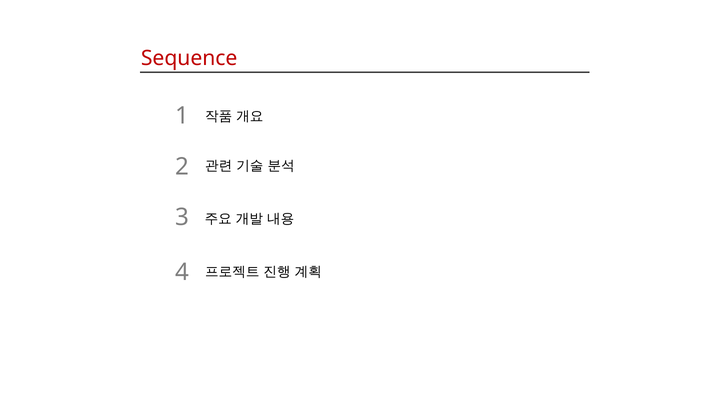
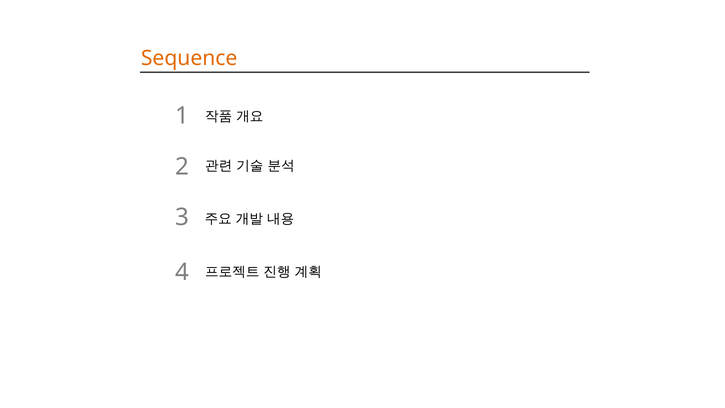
Sequence colour: red -> orange (189, 58)
